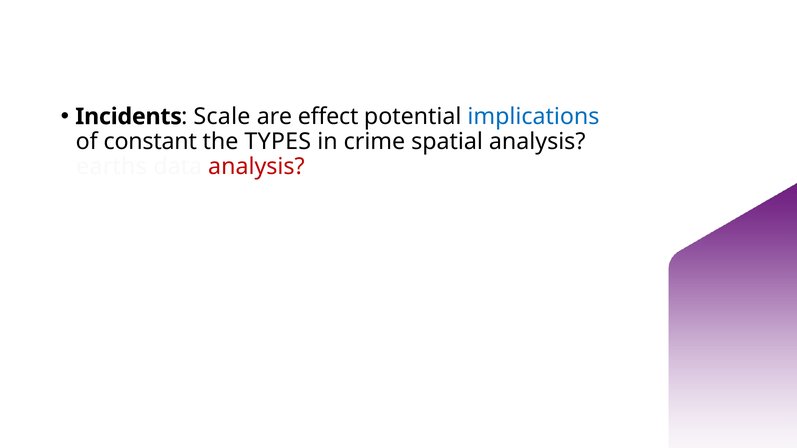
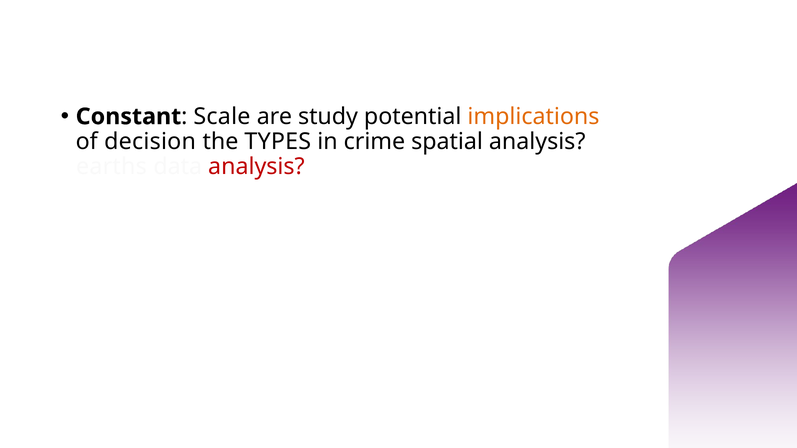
Incidents: Incidents -> Constant (128, 117)
effect: effect -> study (328, 117)
implications colour: blue -> orange (533, 117)
constant: constant -> decision (150, 142)
